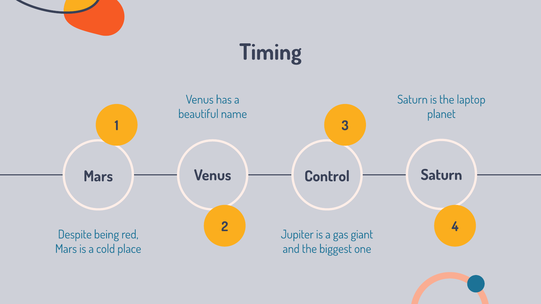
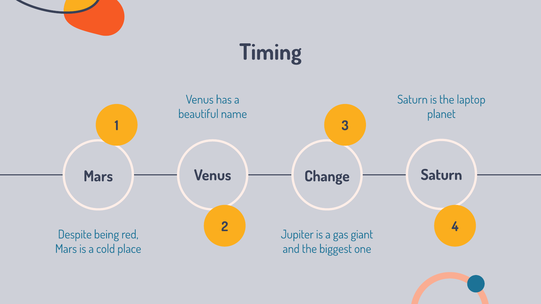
Control: Control -> Change (327, 177)
